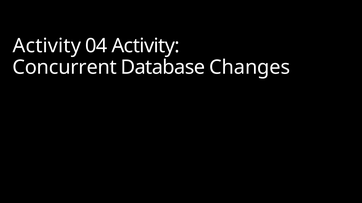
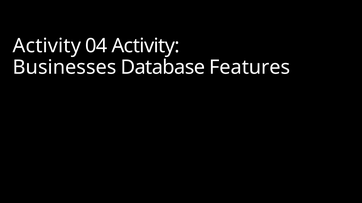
Concurrent: Concurrent -> Businesses (65, 67)
Changes: Changes -> Features (250, 67)
